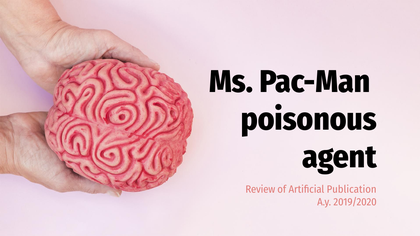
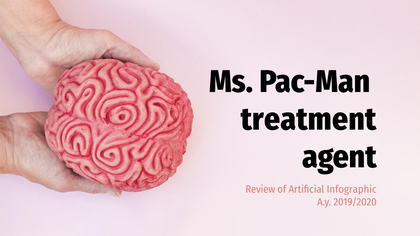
poisonous: poisonous -> treatment (309, 120)
Publication: Publication -> Infographic (352, 190)
